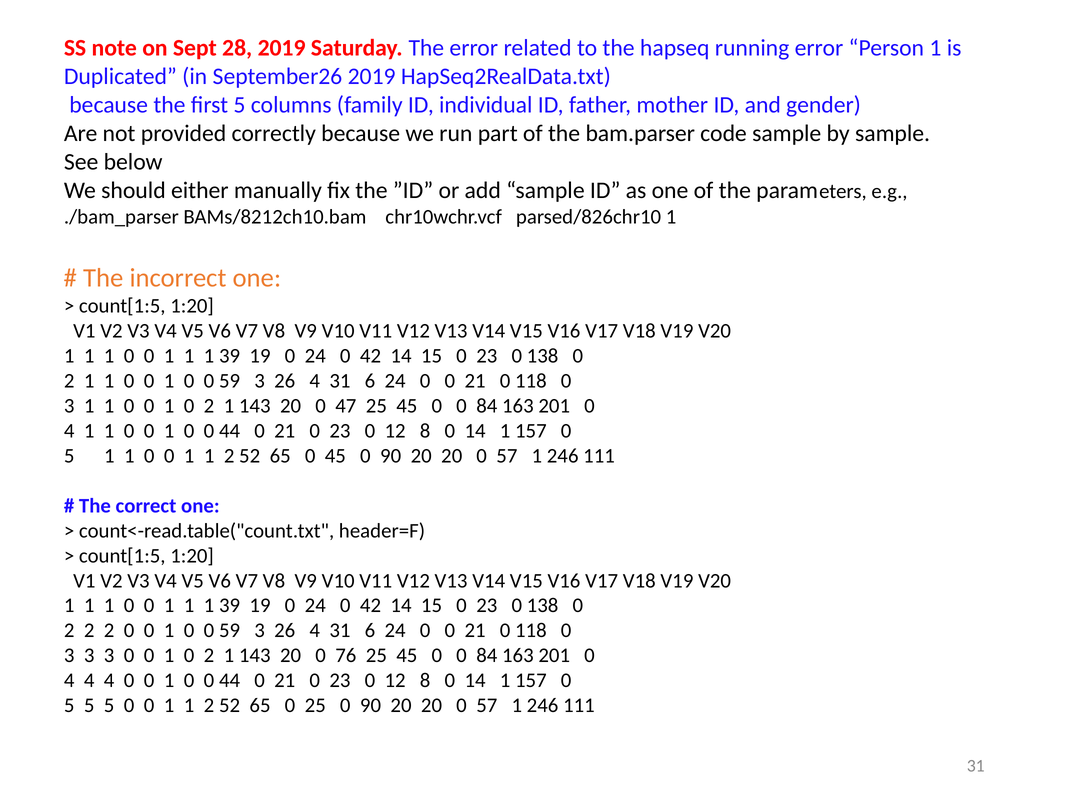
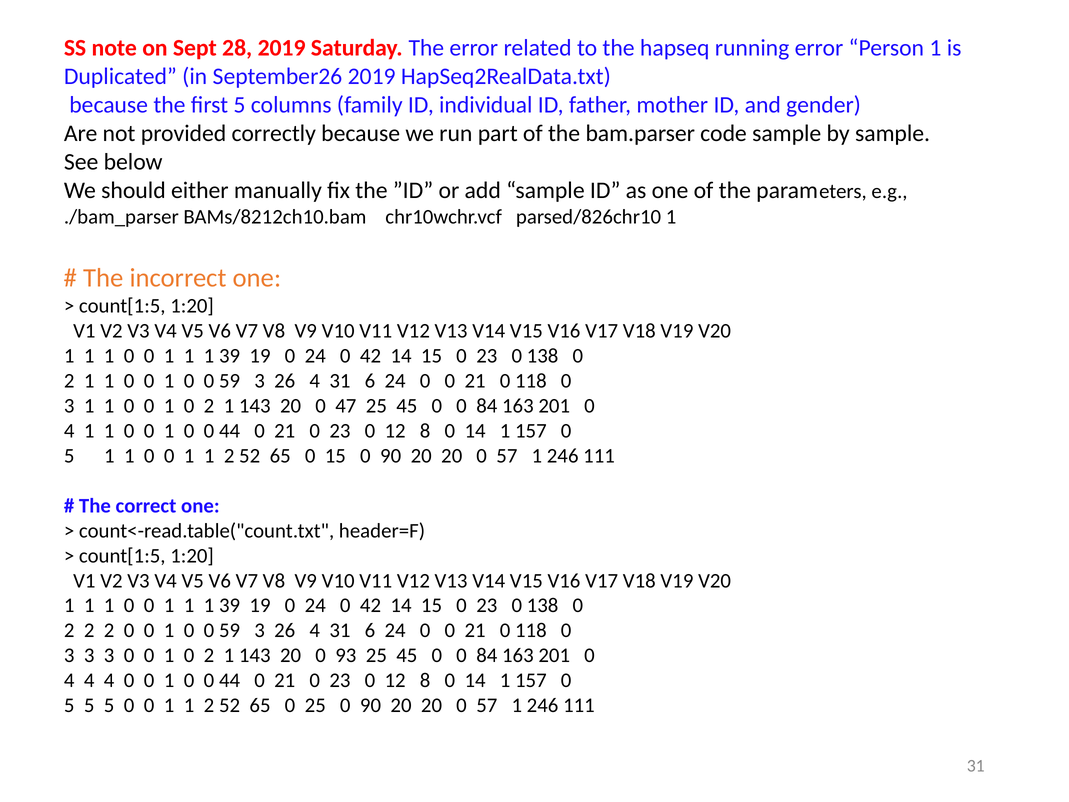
0 45: 45 -> 15 (335, 456)
76: 76 -> 93 (346, 655)
